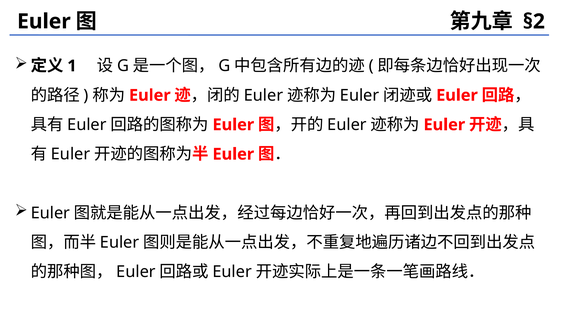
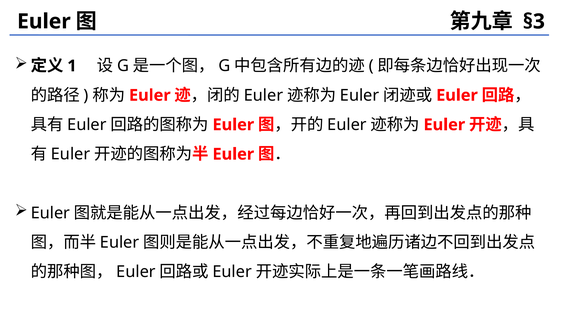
§2: §2 -> §3 (534, 21)
